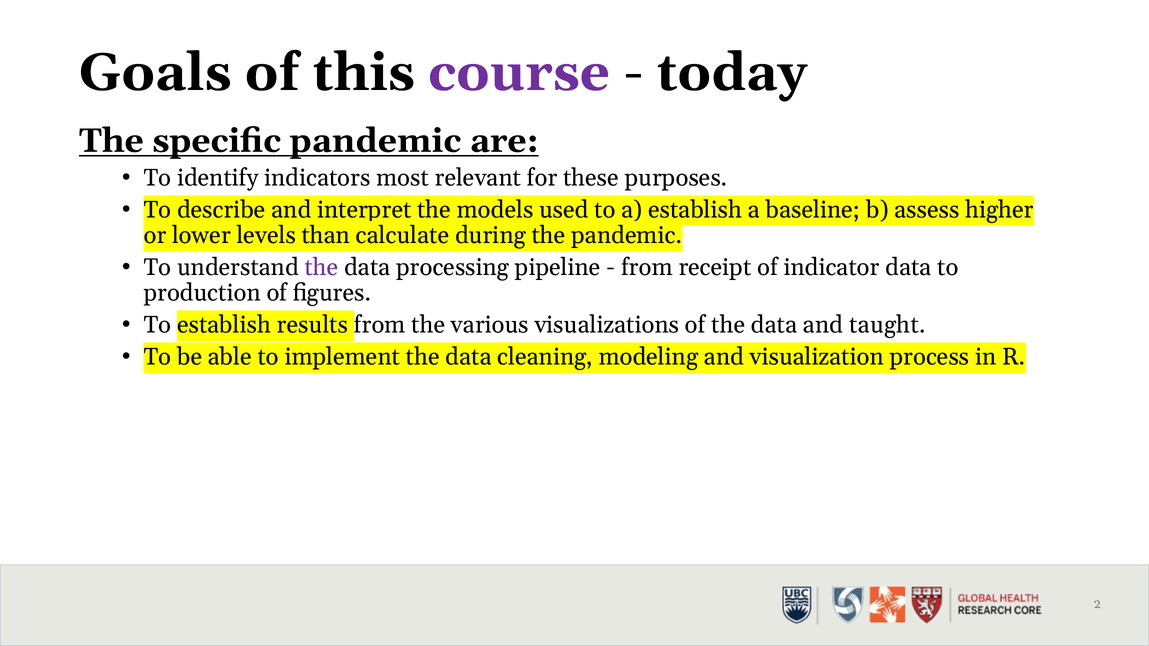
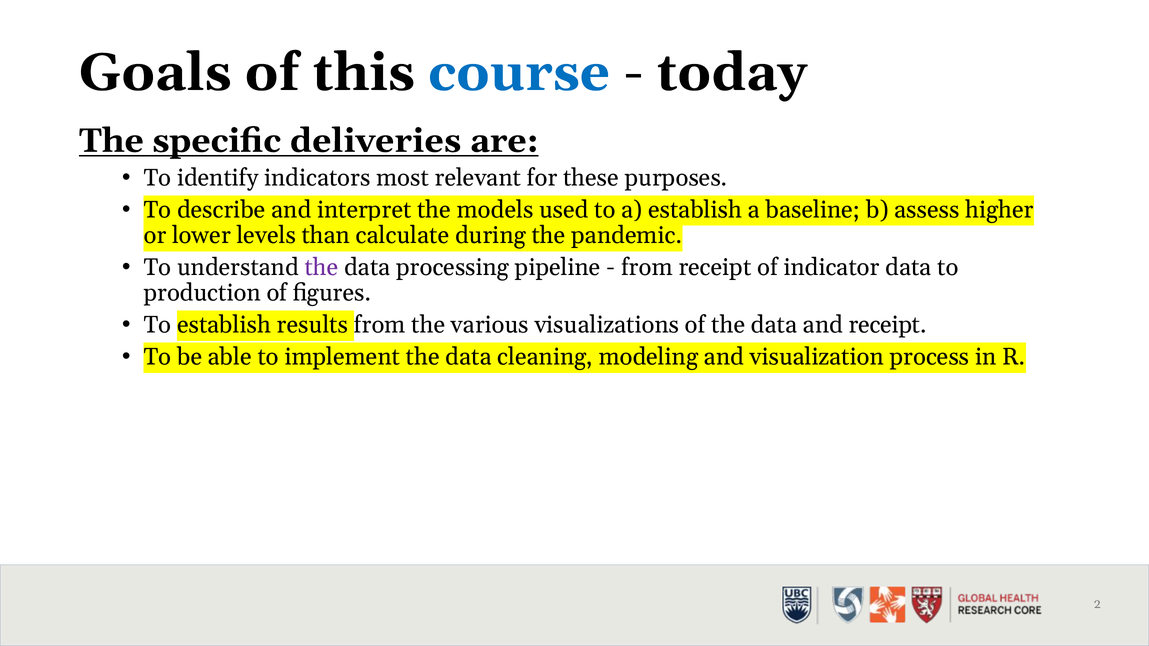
course colour: purple -> blue (519, 73)
specific pandemic: pandemic -> deliveries (375, 141)
and taught: taught -> receipt (888, 325)
